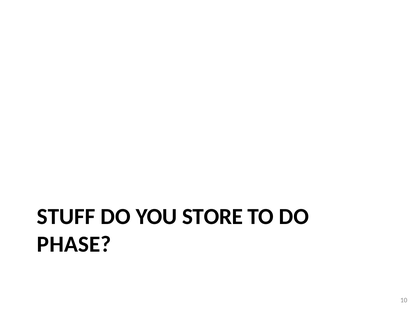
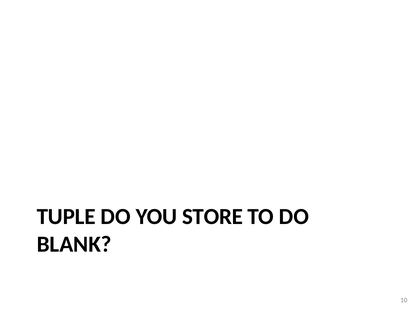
STUFF: STUFF -> TUPLE (66, 216)
PHASE: PHASE -> BLANK (74, 244)
